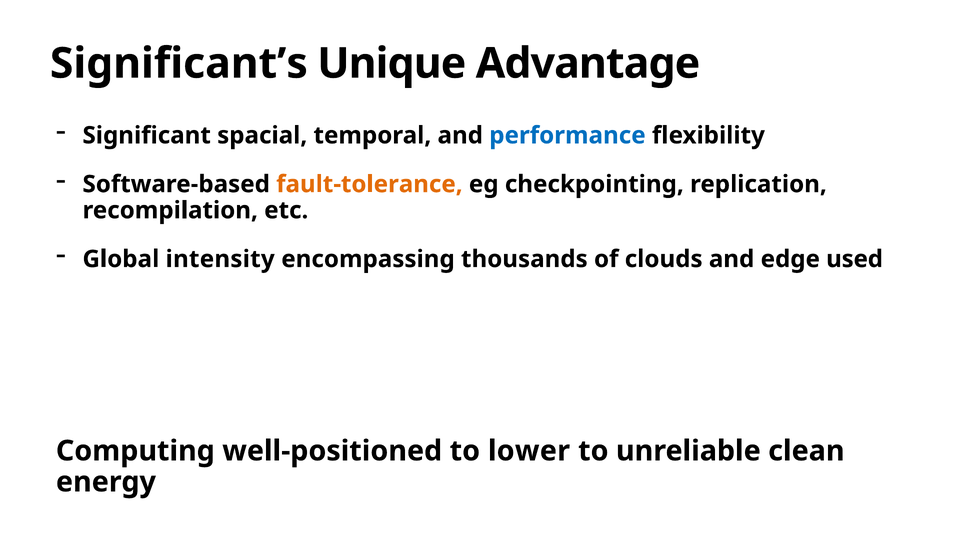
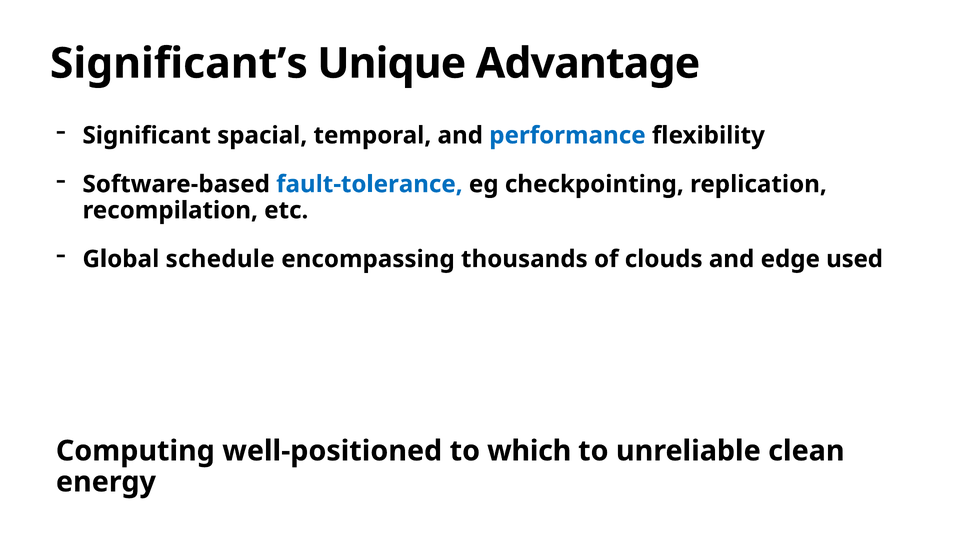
fault-tolerance colour: orange -> blue (369, 184)
intensity: intensity -> schedule (220, 259)
lower: lower -> which (529, 451)
